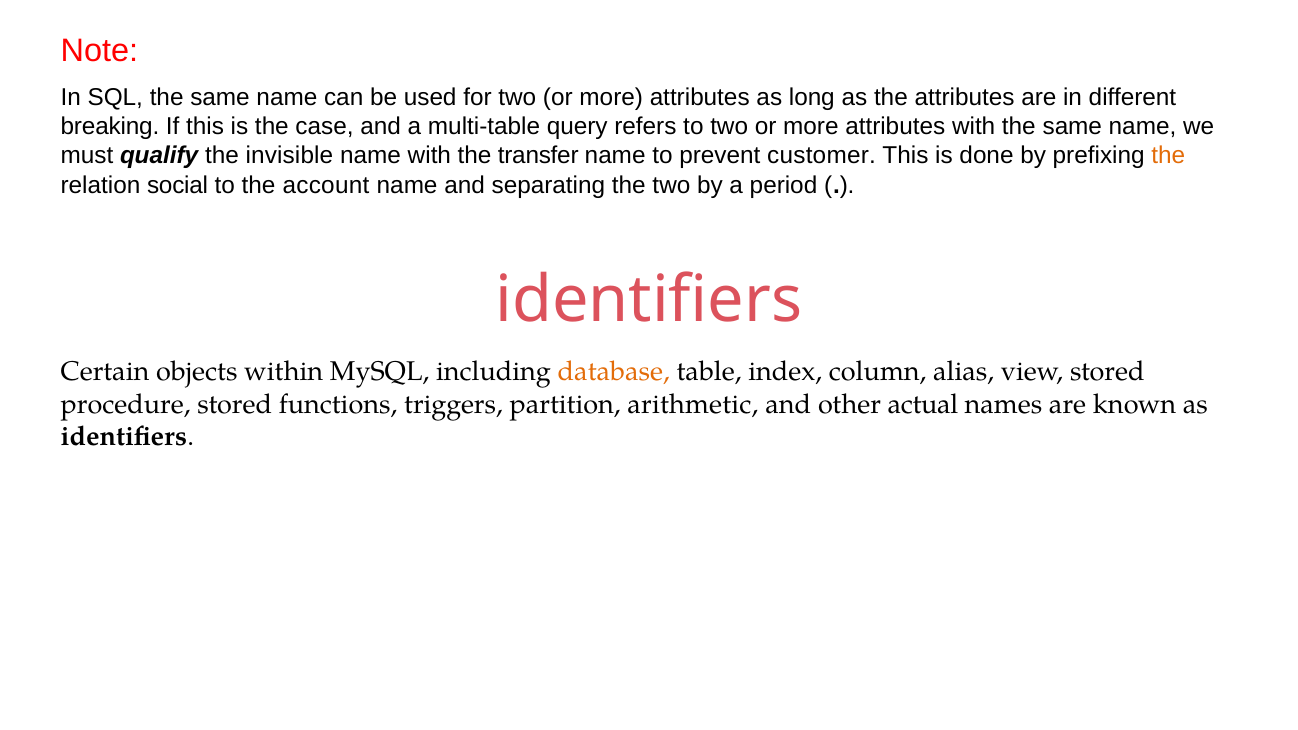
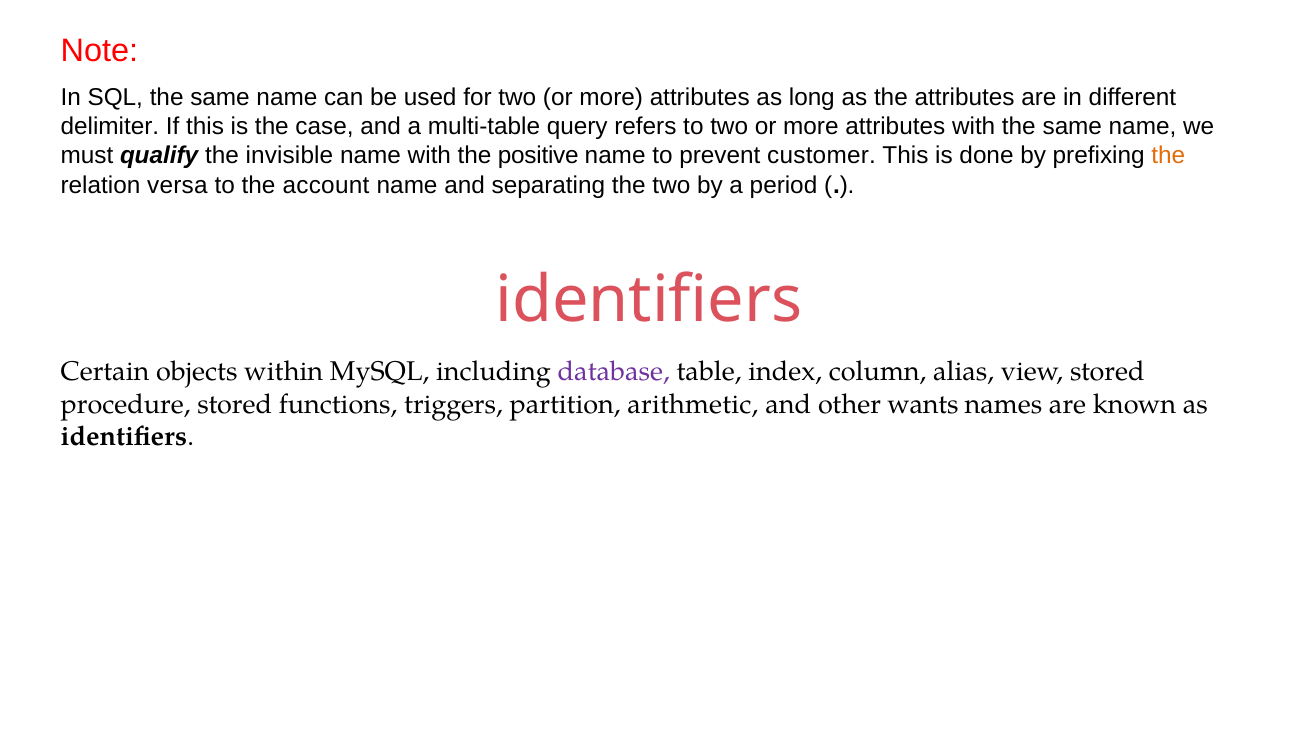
breaking: breaking -> delimiter (110, 127)
transfer: transfer -> positive (538, 156)
social: social -> versa (177, 185)
database colour: orange -> purple (614, 372)
actual: actual -> wants (923, 404)
